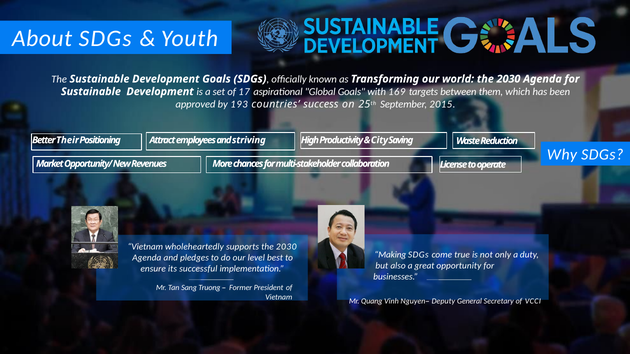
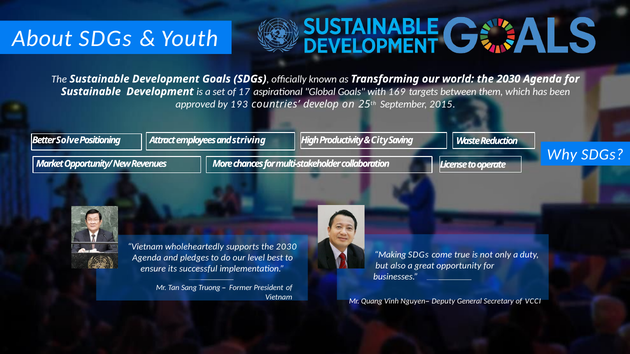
success: success -> develop (321, 104)
Their: Their -> Solve (67, 140)
